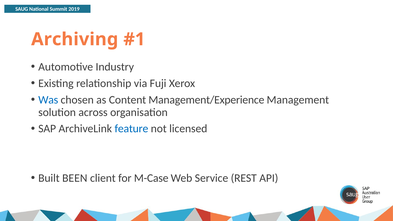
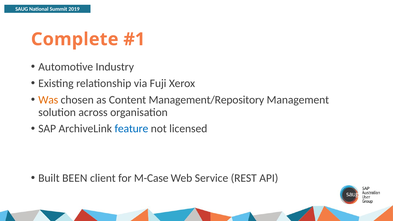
Archiving: Archiving -> Complete (75, 39)
Was colour: blue -> orange (48, 100)
Management/Experience: Management/Experience -> Management/Repository (206, 100)
